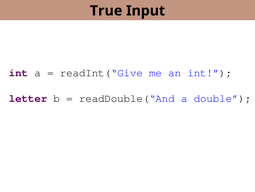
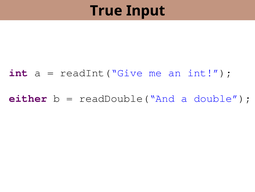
letter: letter -> either (28, 98)
